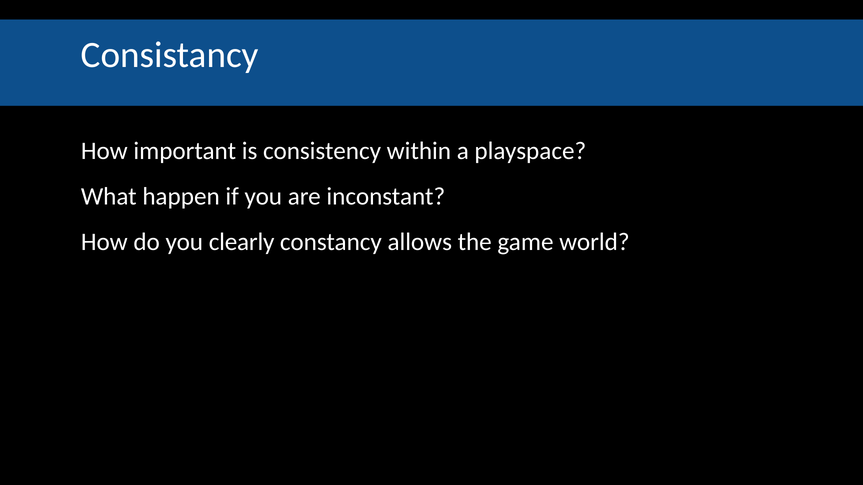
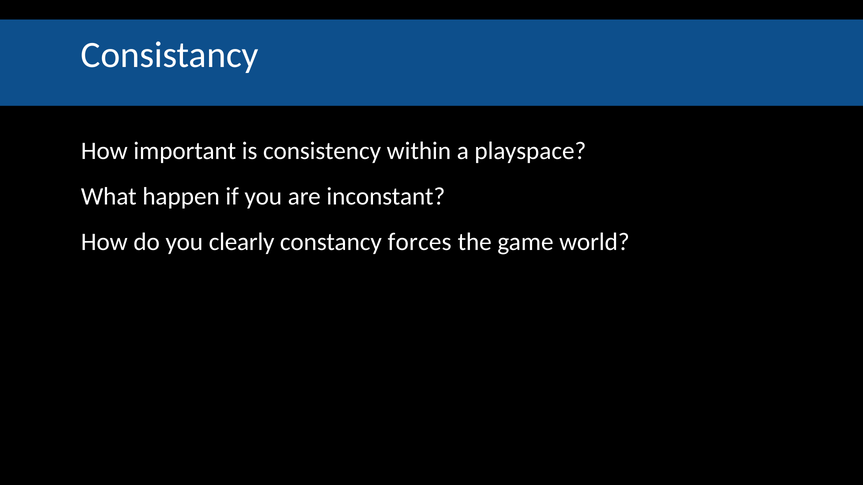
allows: allows -> forces (420, 242)
